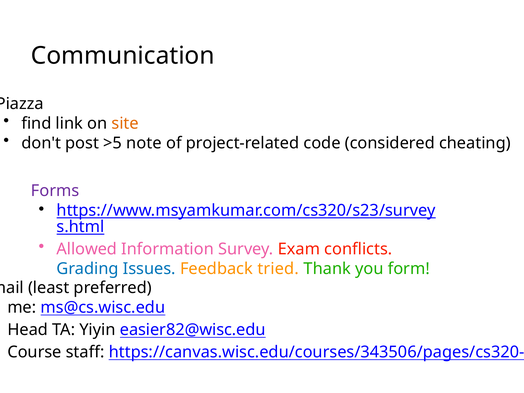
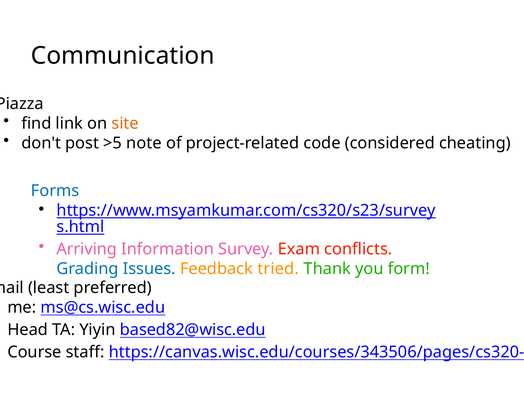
Forms colour: purple -> blue (55, 191)
Allowed: Allowed -> Arriving (87, 249)
easier82@wisc.edu: easier82@wisc.edu -> based82@wisc.edu (193, 330)
